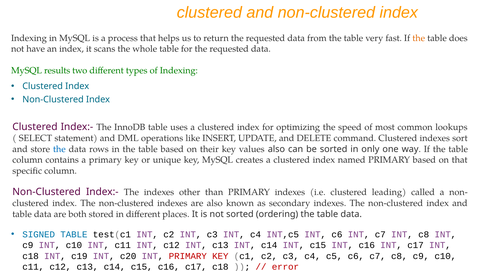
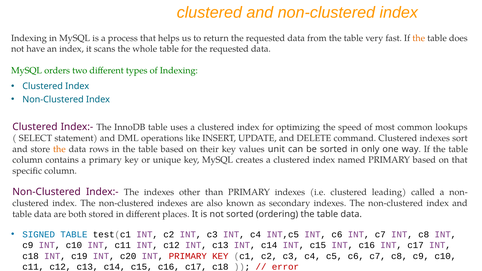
results: results -> orders (57, 71)
the colour: blue -> orange (59, 149)
values also: also -> unit (276, 149)
